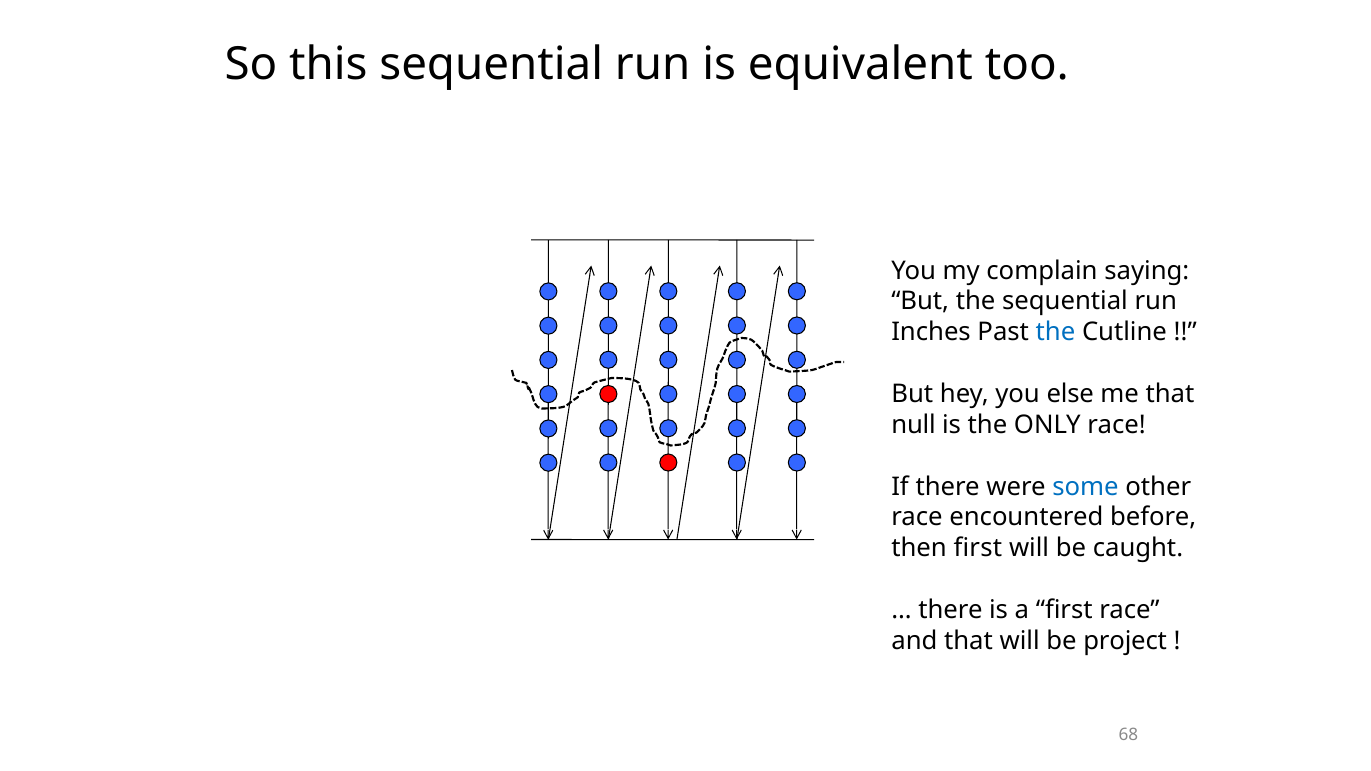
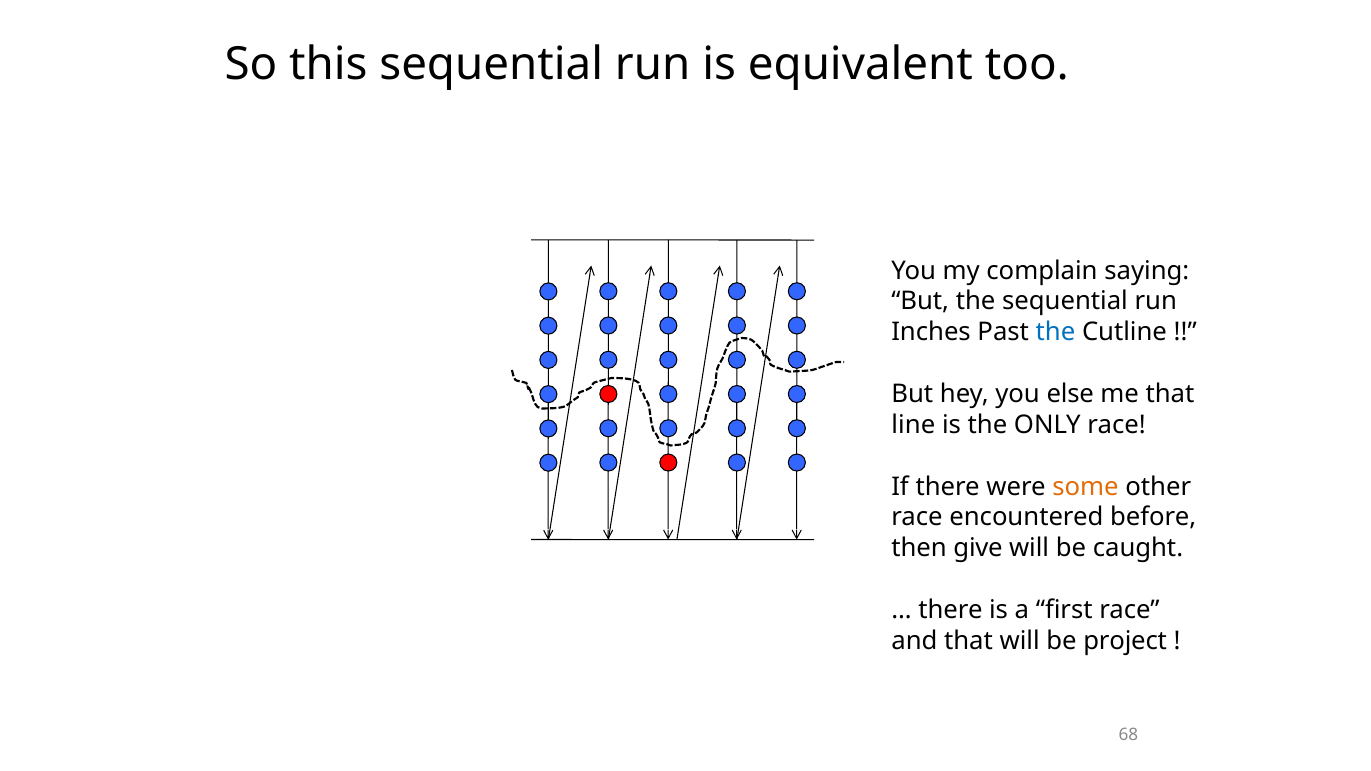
null: null -> line (913, 425)
some colour: blue -> orange (1086, 487)
then first: first -> give (978, 548)
